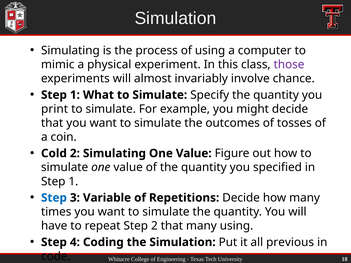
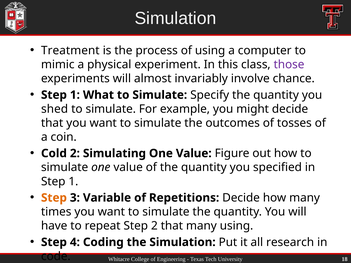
Simulating: Simulating -> Treatment (70, 51)
print: print -> shed (55, 109)
Step colour: blue -> orange (54, 198)
previous: previous -> research (290, 242)
